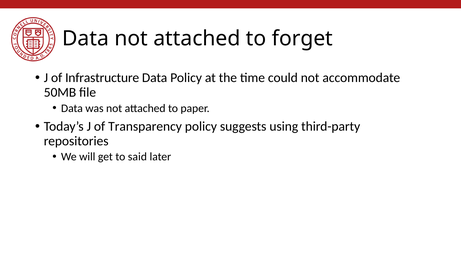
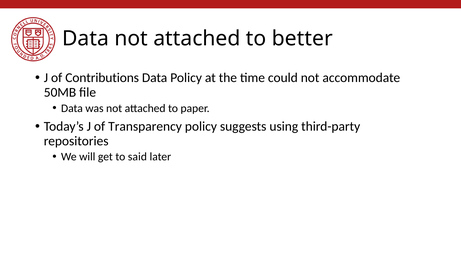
forget: forget -> better (302, 39)
Infrastructure: Infrastructure -> Contributions (102, 78)
